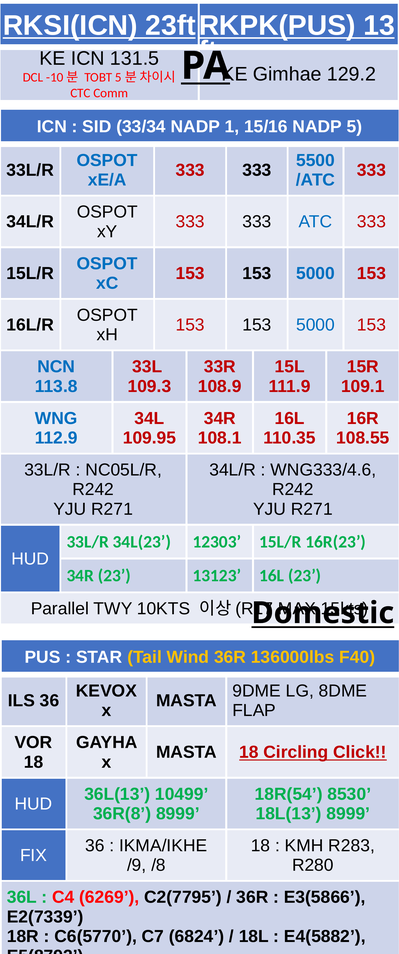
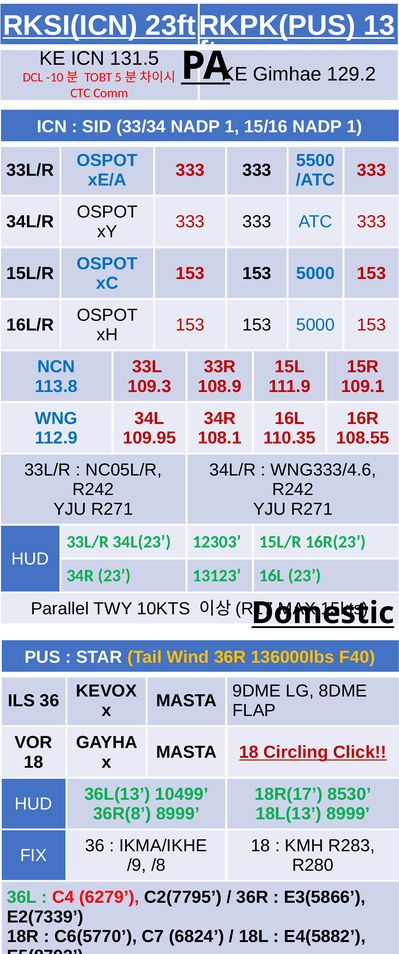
15/16 NADP 5: 5 -> 1 (354, 127)
18R(54: 18R(54 -> 18R(17 (289, 795)
6269: 6269 -> 6279 (109, 898)
